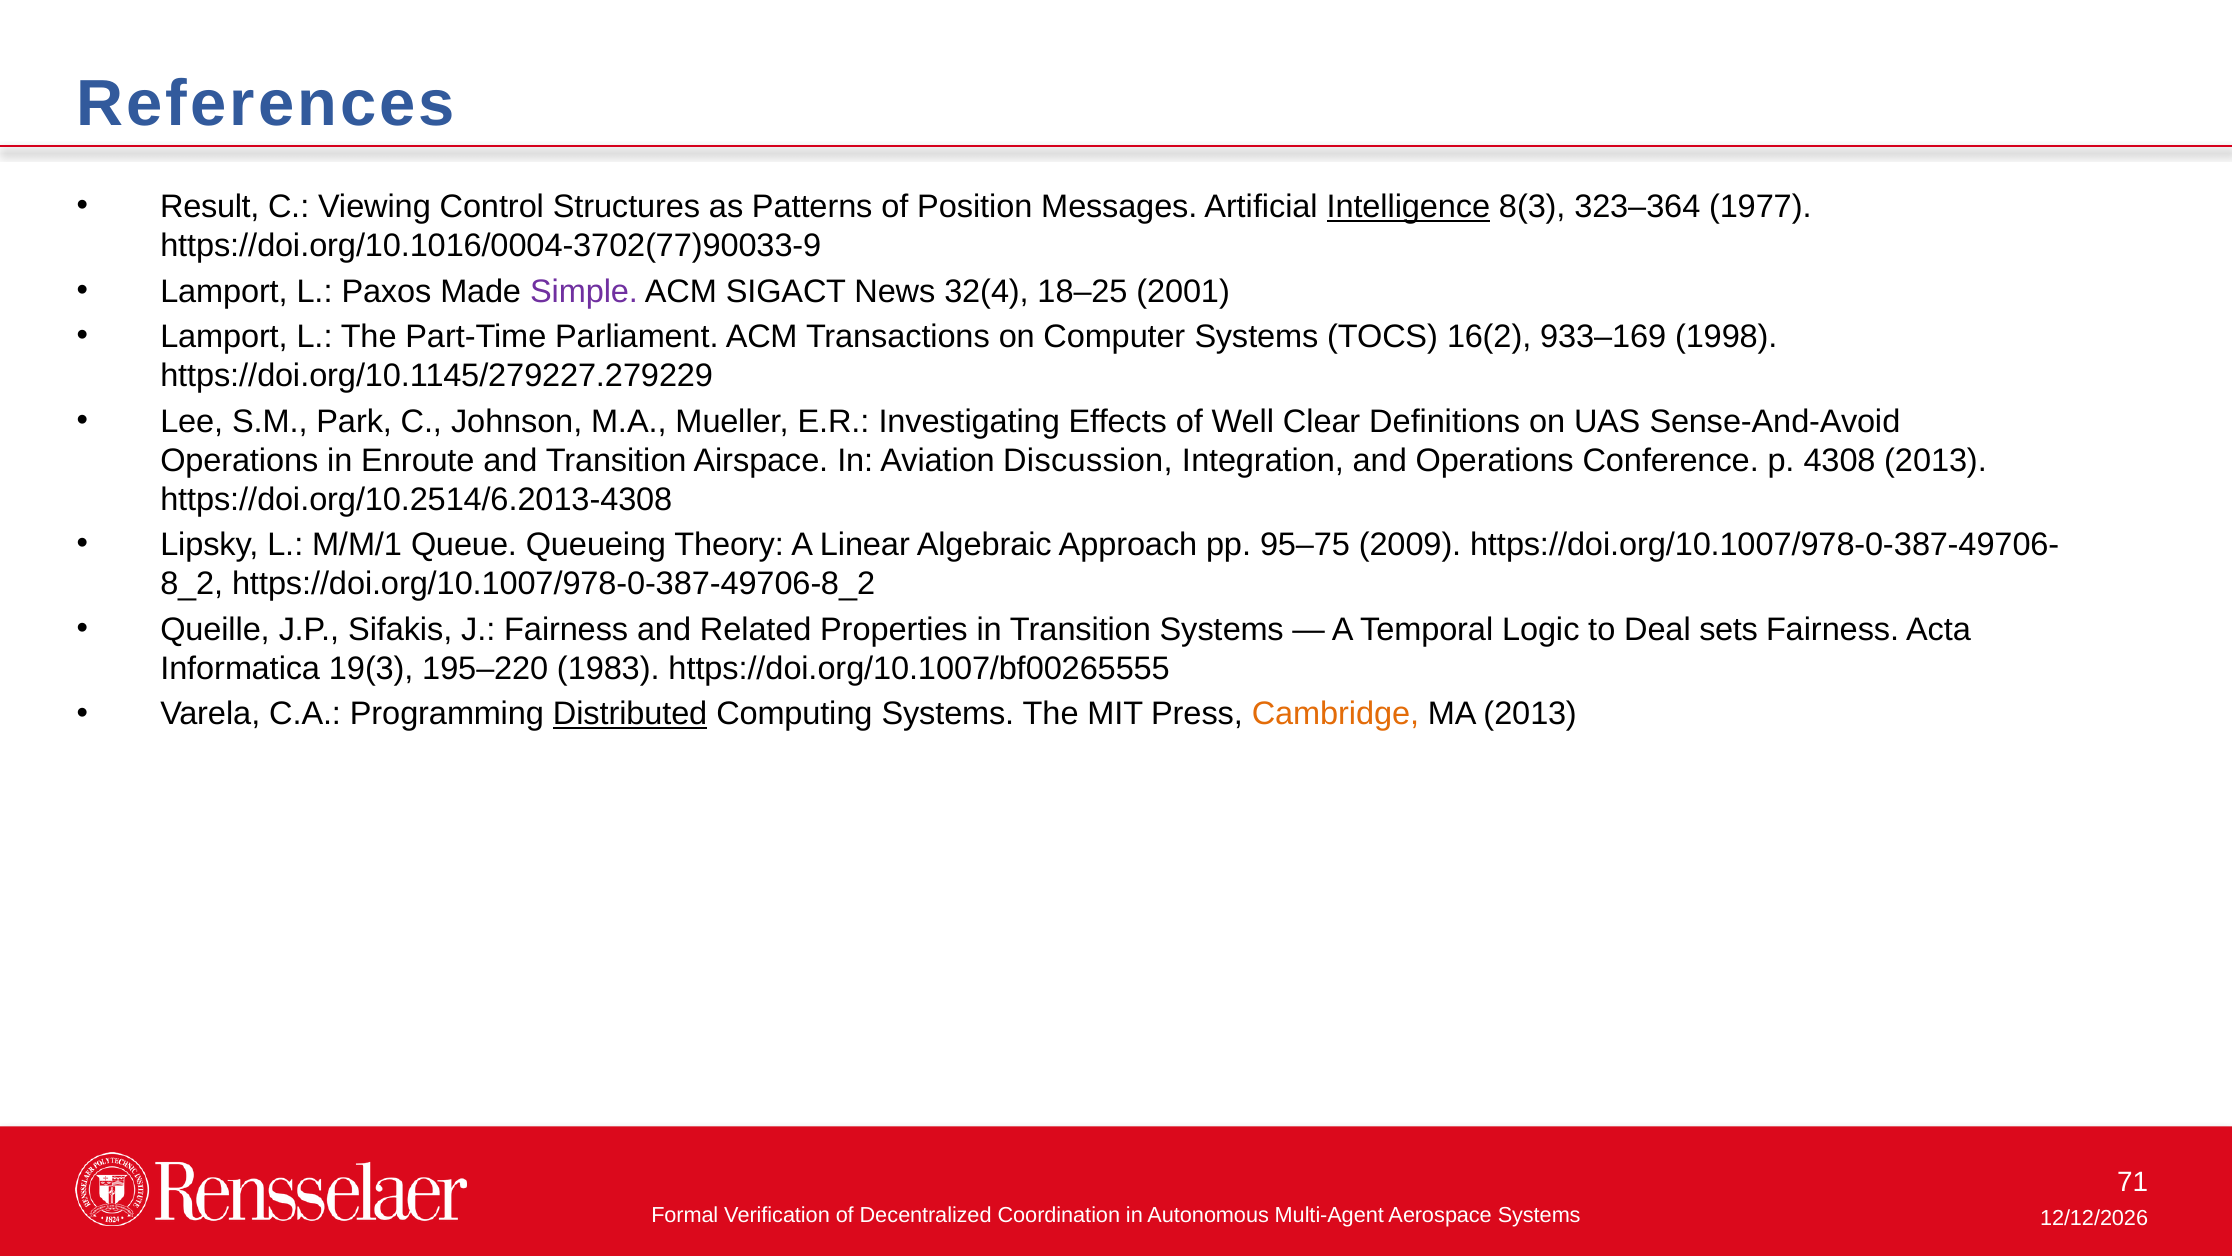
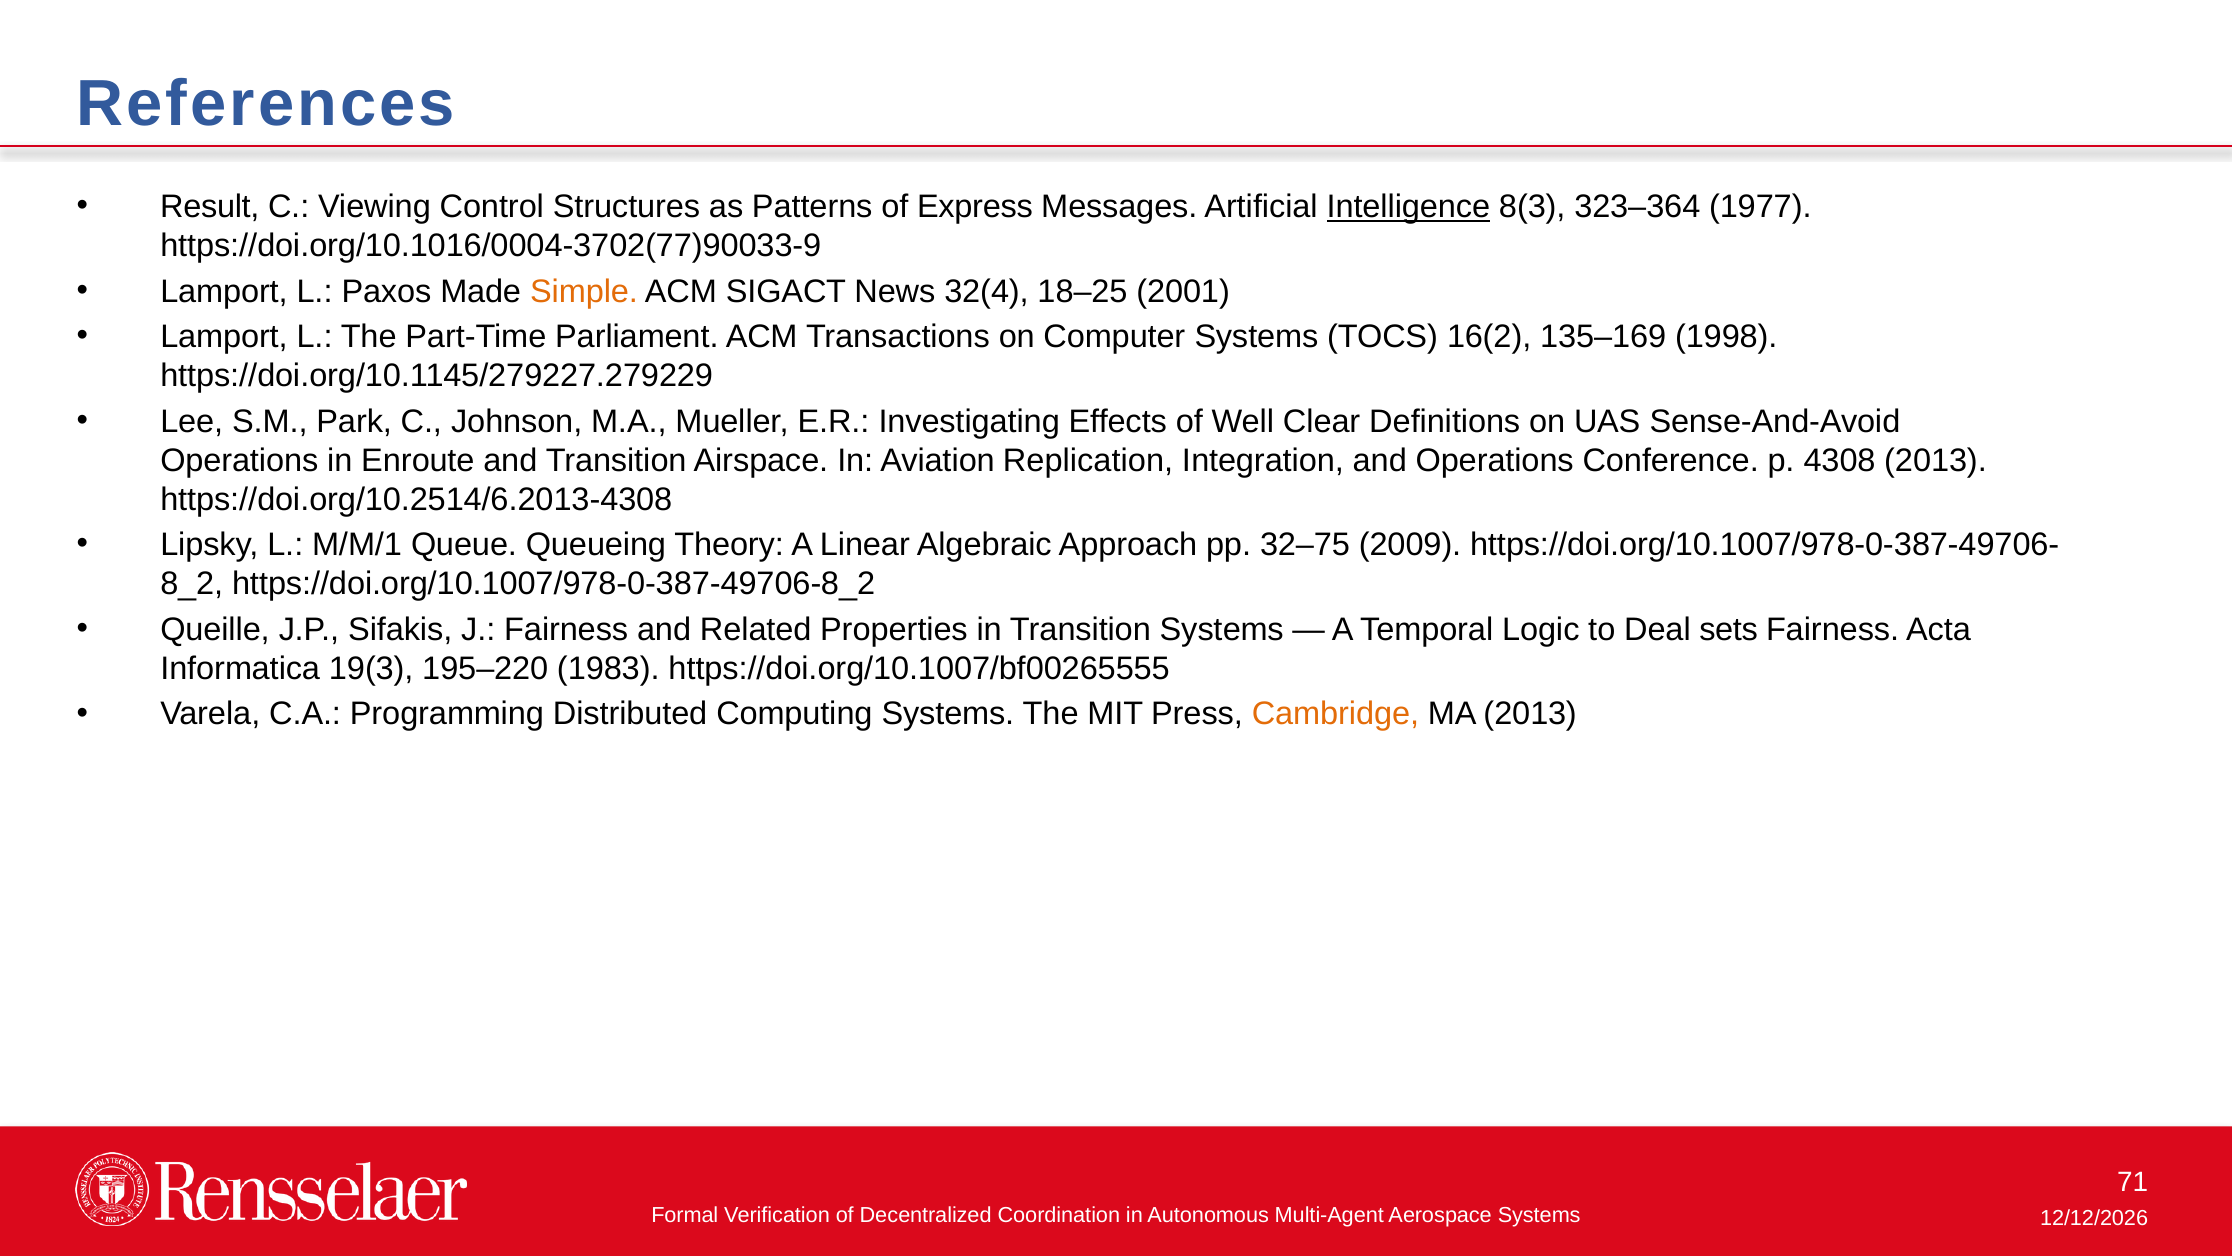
Position: Position -> Express (975, 207)
Simple colour: purple -> orange (584, 291)
933–169: 933–169 -> 135–169 (1603, 337)
Discussion: Discussion -> Replication (1088, 460)
95–75: 95–75 -> 32–75 (1305, 545)
Distributed underline: present -> none (630, 714)
